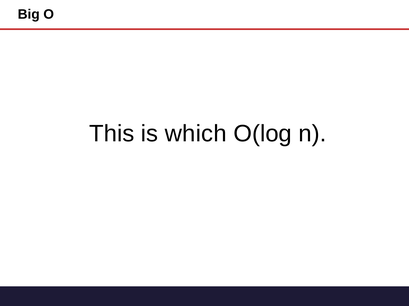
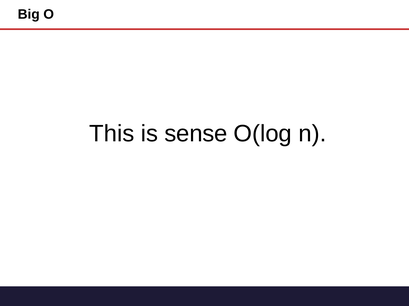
which: which -> sense (196, 134)
